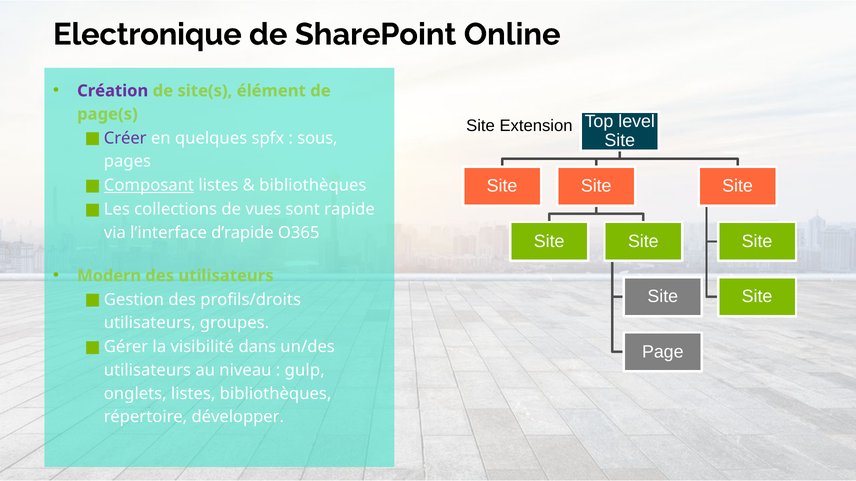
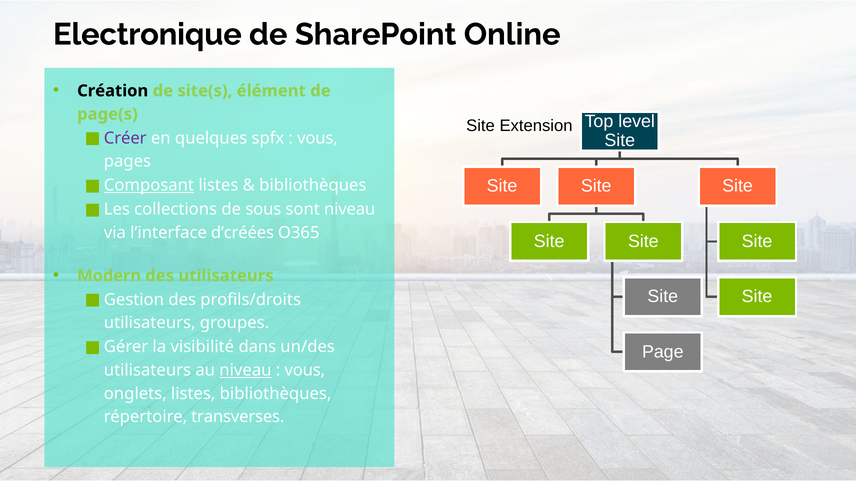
Création colour: purple -> black (113, 91)
sous: sous -> vous (317, 138)
vues: vues -> sous (263, 210)
sont rapide: rapide -> niveau (350, 210)
d’rapide: d’rapide -> d’créées (242, 233)
niveau underline: none -> present (245, 371)
gulp: gulp -> vous (305, 371)
développer: développer -> transverses (238, 417)
